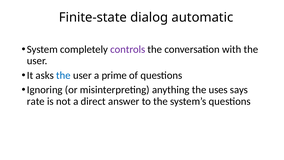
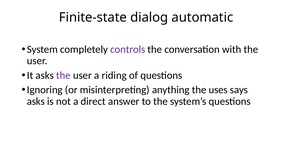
the colour: blue -> purple (63, 75)
prime: prime -> riding (114, 75)
rate: rate -> asks (36, 101)
